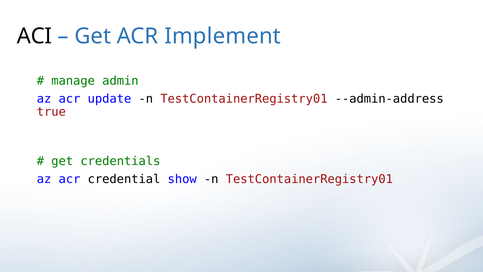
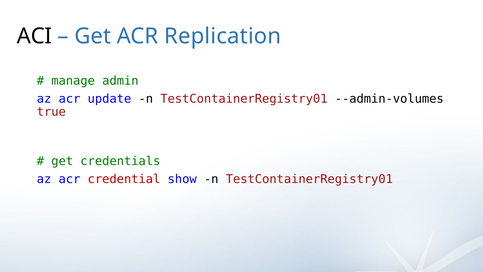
Implement: Implement -> Replication (223, 36)
--admin-address: --admin-address -> --admin-volumes (389, 99)
credential colour: black -> red (124, 179)
